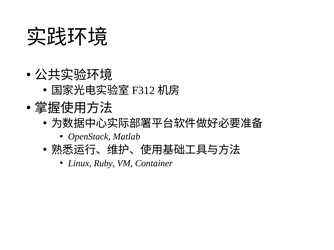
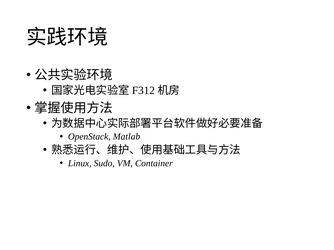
Ruby: Ruby -> Sudo (104, 164)
